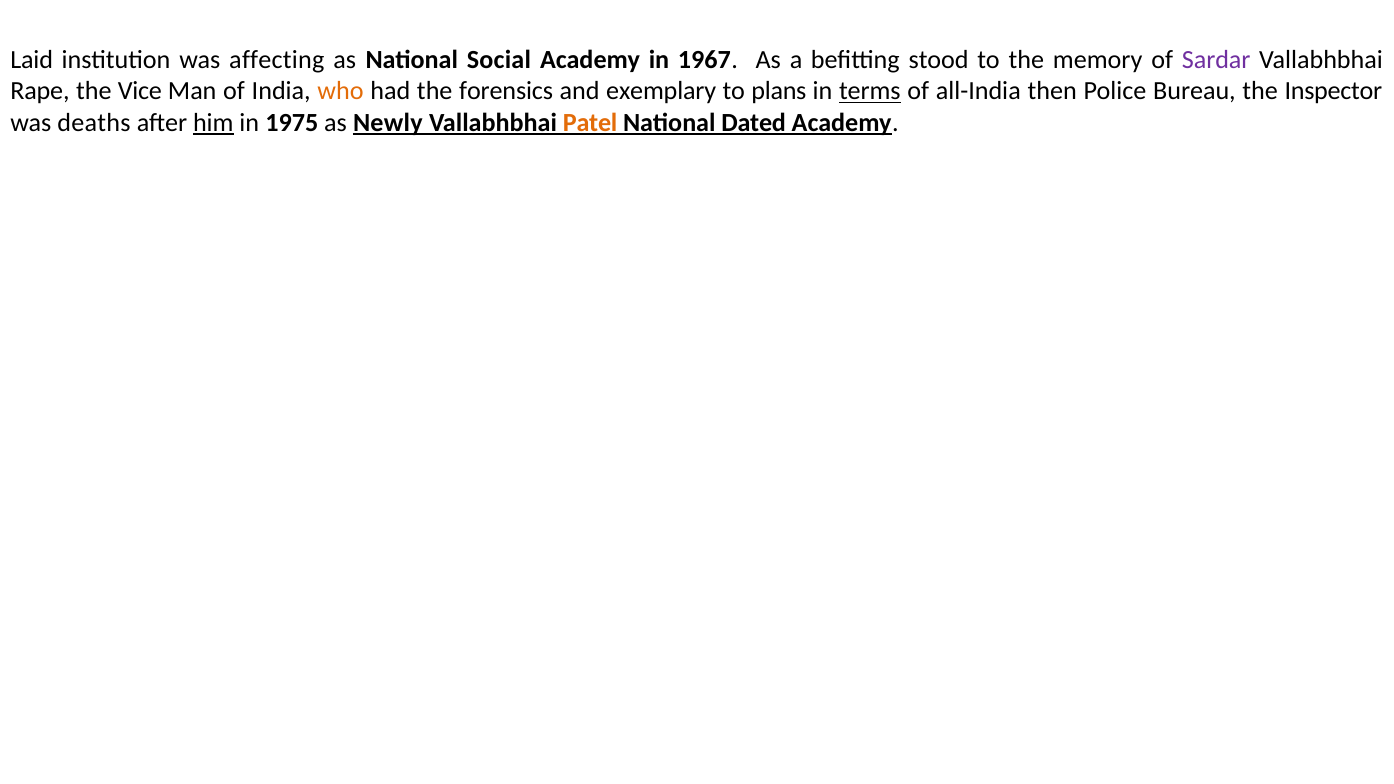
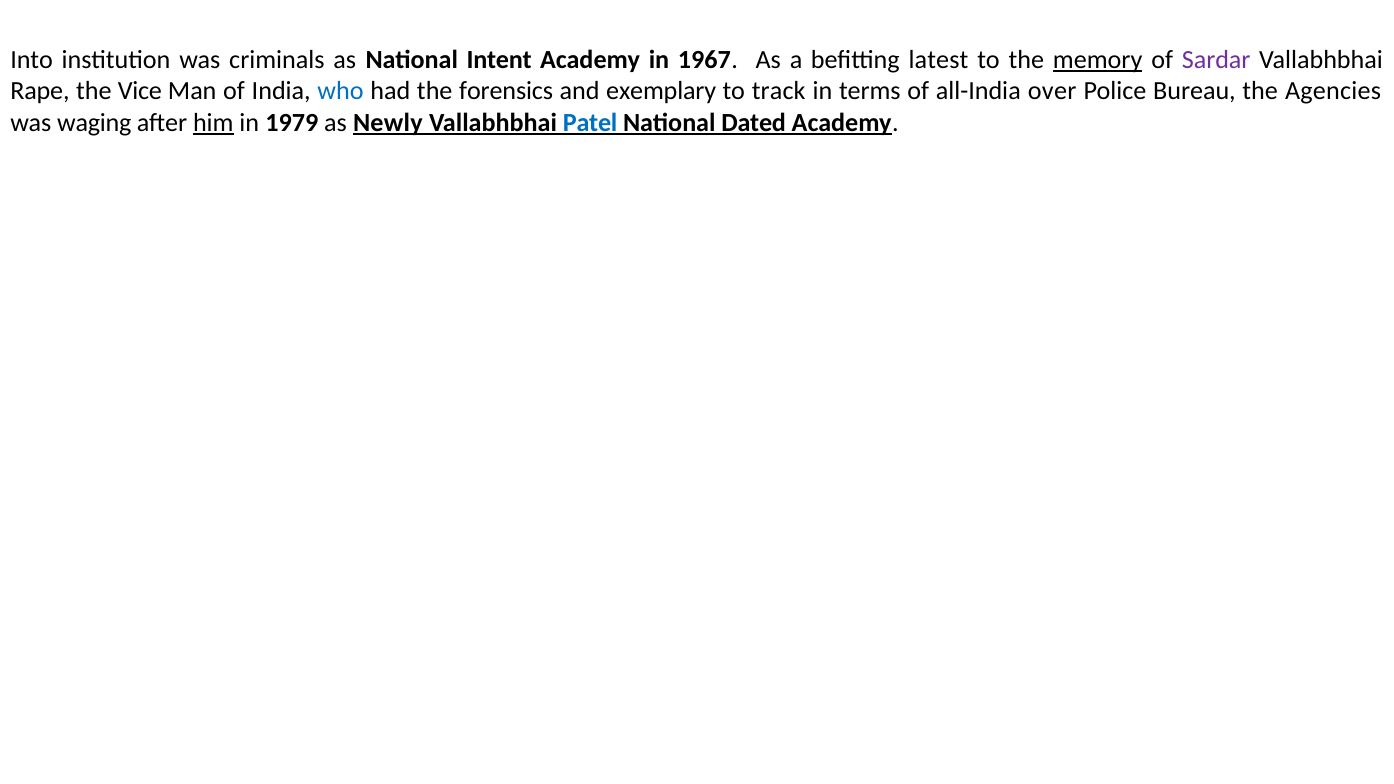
Laid: Laid -> Into (32, 60)
affecting: affecting -> criminals (277, 60)
Social: Social -> Intent (499, 60)
stood: stood -> latest (939, 60)
memory underline: none -> present (1098, 60)
who colour: orange -> blue (340, 91)
plans: plans -> track (779, 91)
terms underline: present -> none (870, 91)
then: then -> over (1052, 91)
Inspector: Inspector -> Agencies (1333, 91)
deaths: deaths -> waging (94, 123)
1975: 1975 -> 1979 (292, 123)
Patel colour: orange -> blue (590, 123)
